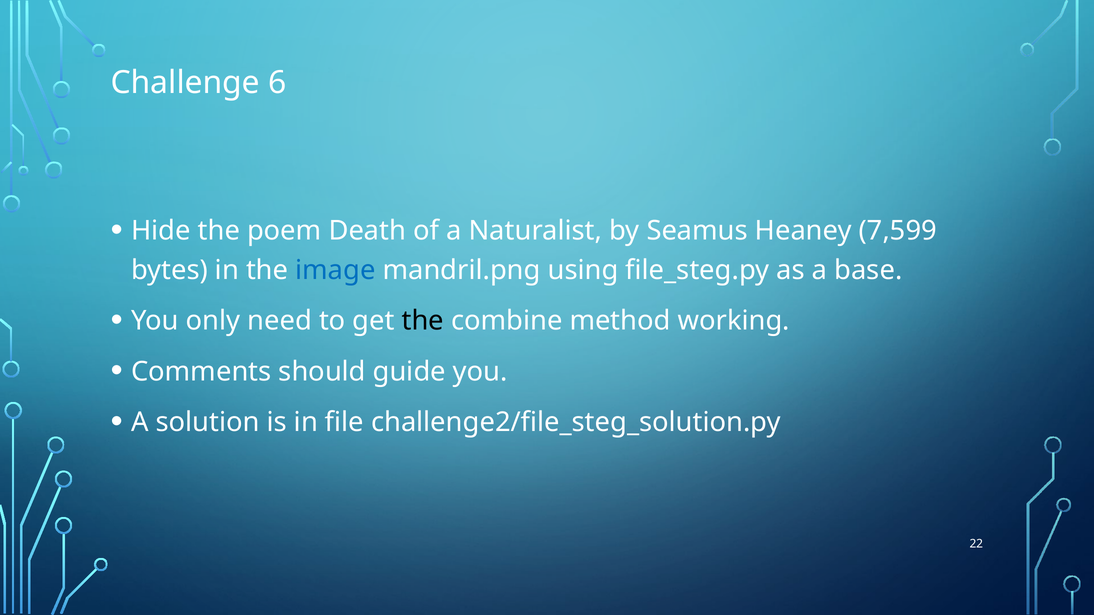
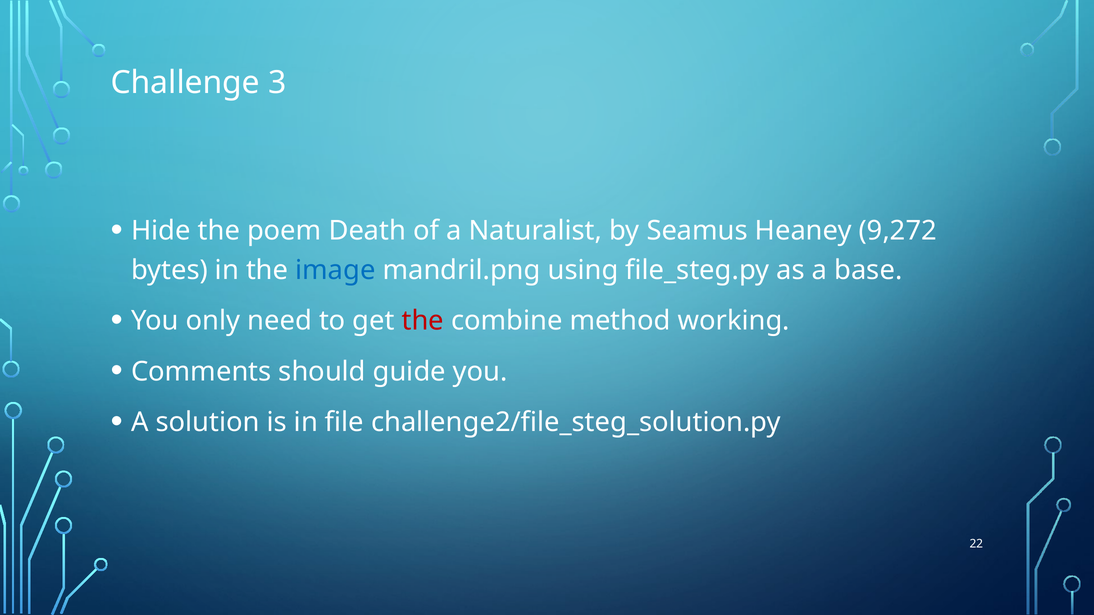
6: 6 -> 3 (277, 83)
7,599: 7,599 -> 9,272 (898, 231)
the colour: black -> red (423, 321)
